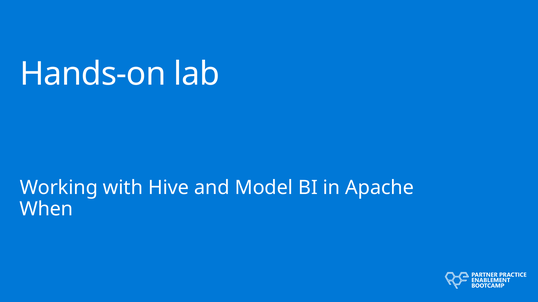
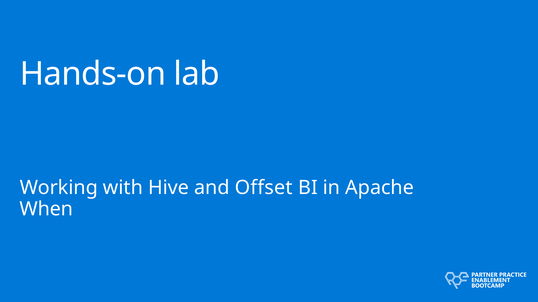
Model: Model -> Offset (264, 188)
